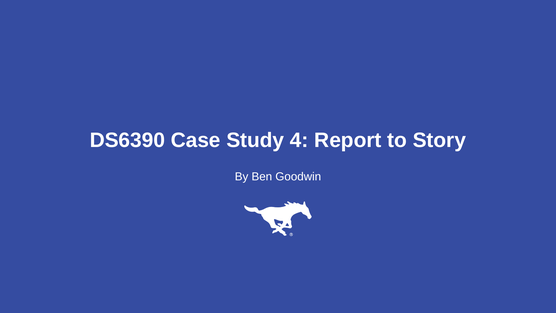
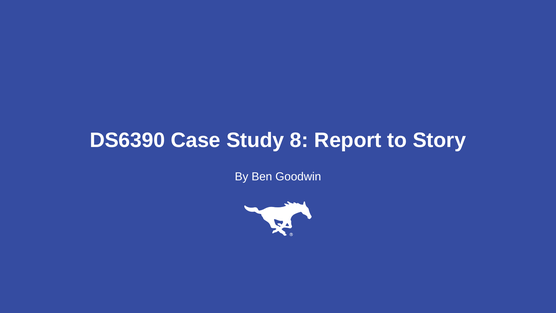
4: 4 -> 8 (299, 140)
